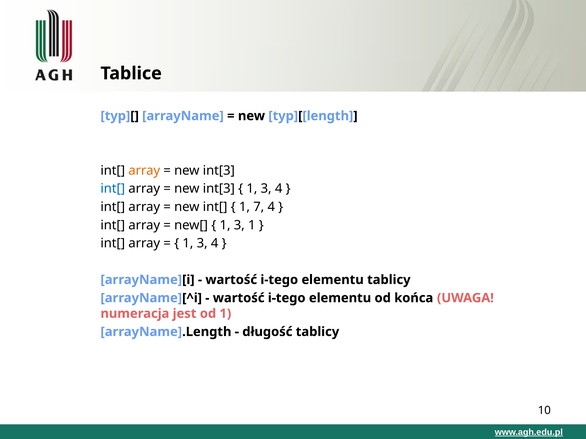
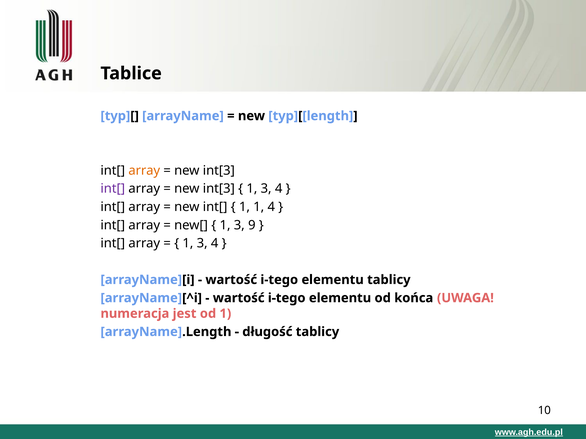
int[ colour: blue -> purple (113, 189)
1 7: 7 -> 1 (259, 207)
3 1: 1 -> 9 (252, 225)
